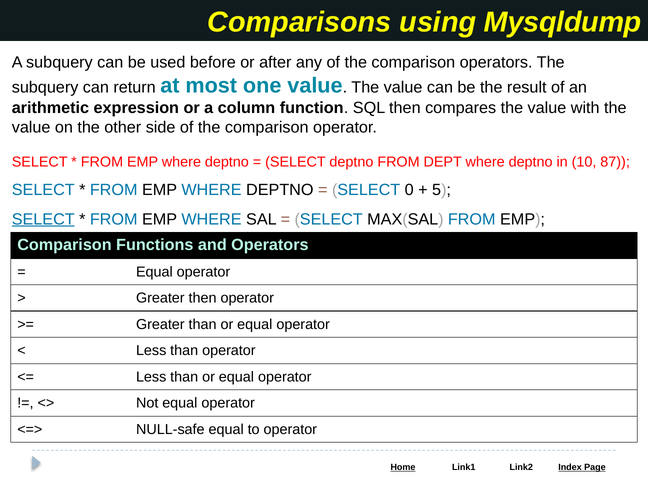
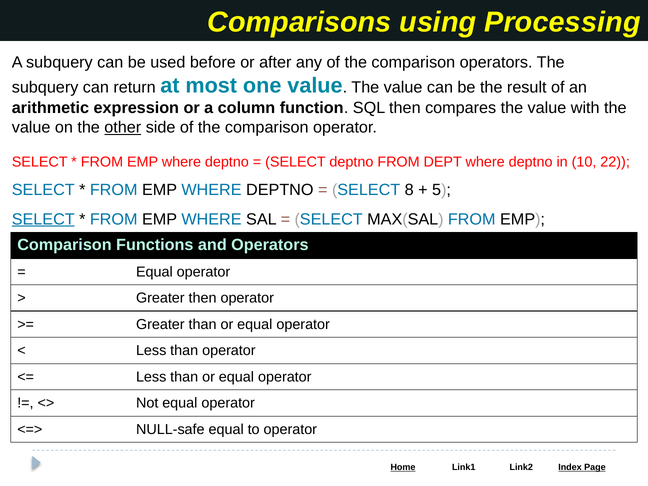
Mysqldump: Mysqldump -> Processing (562, 22)
other underline: none -> present (123, 127)
87: 87 -> 22 (615, 162)
0: 0 -> 8 (409, 190)
